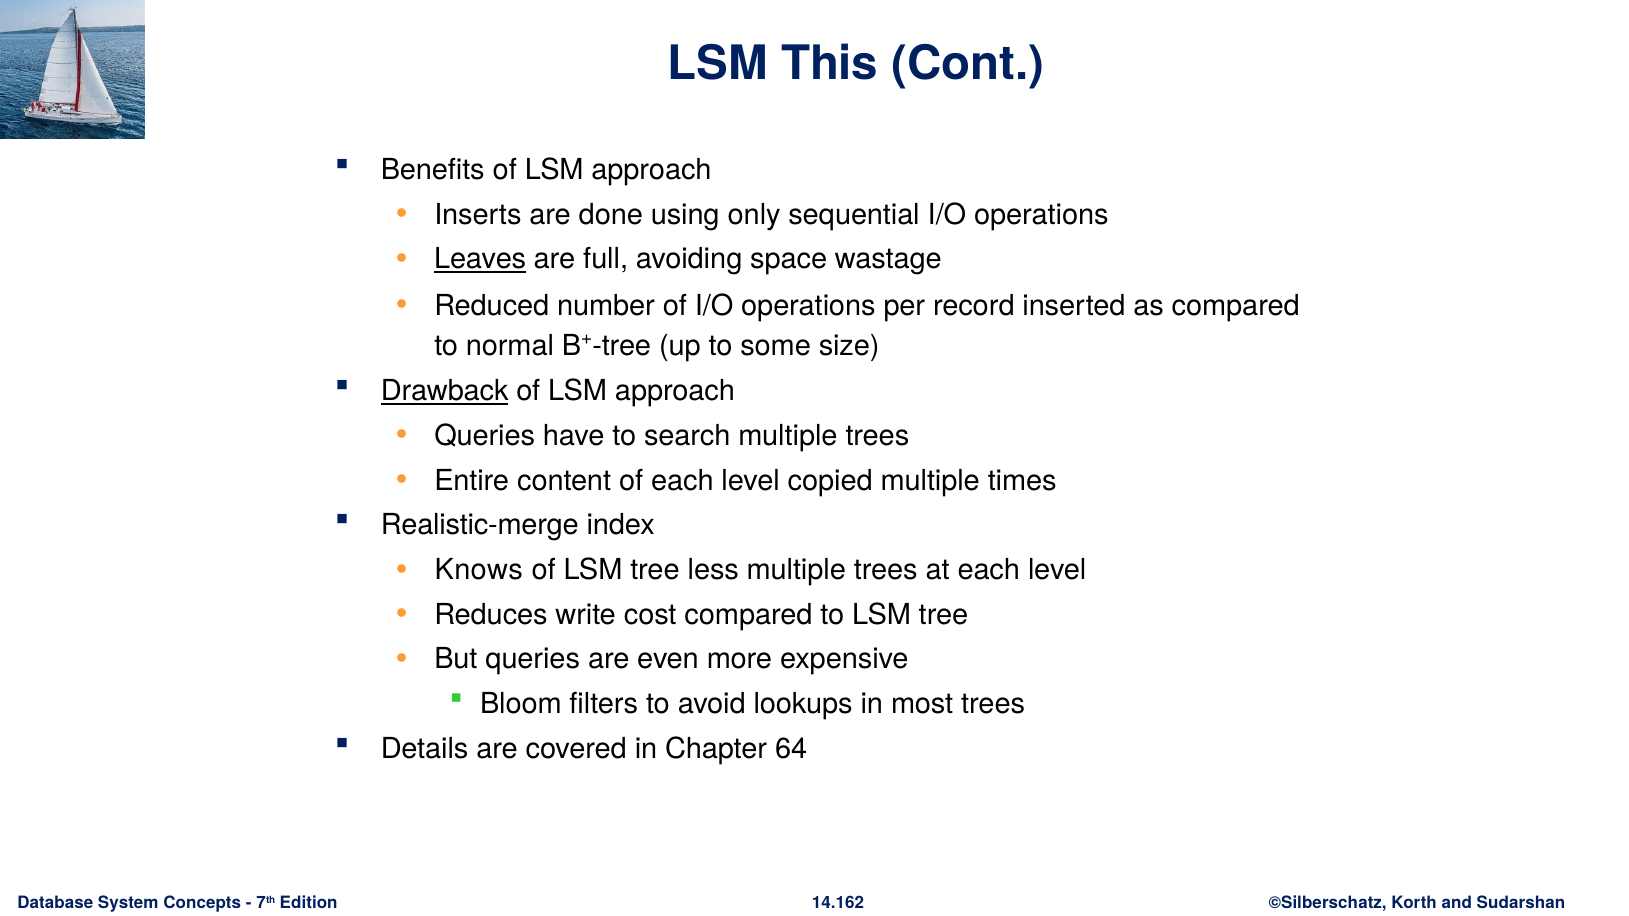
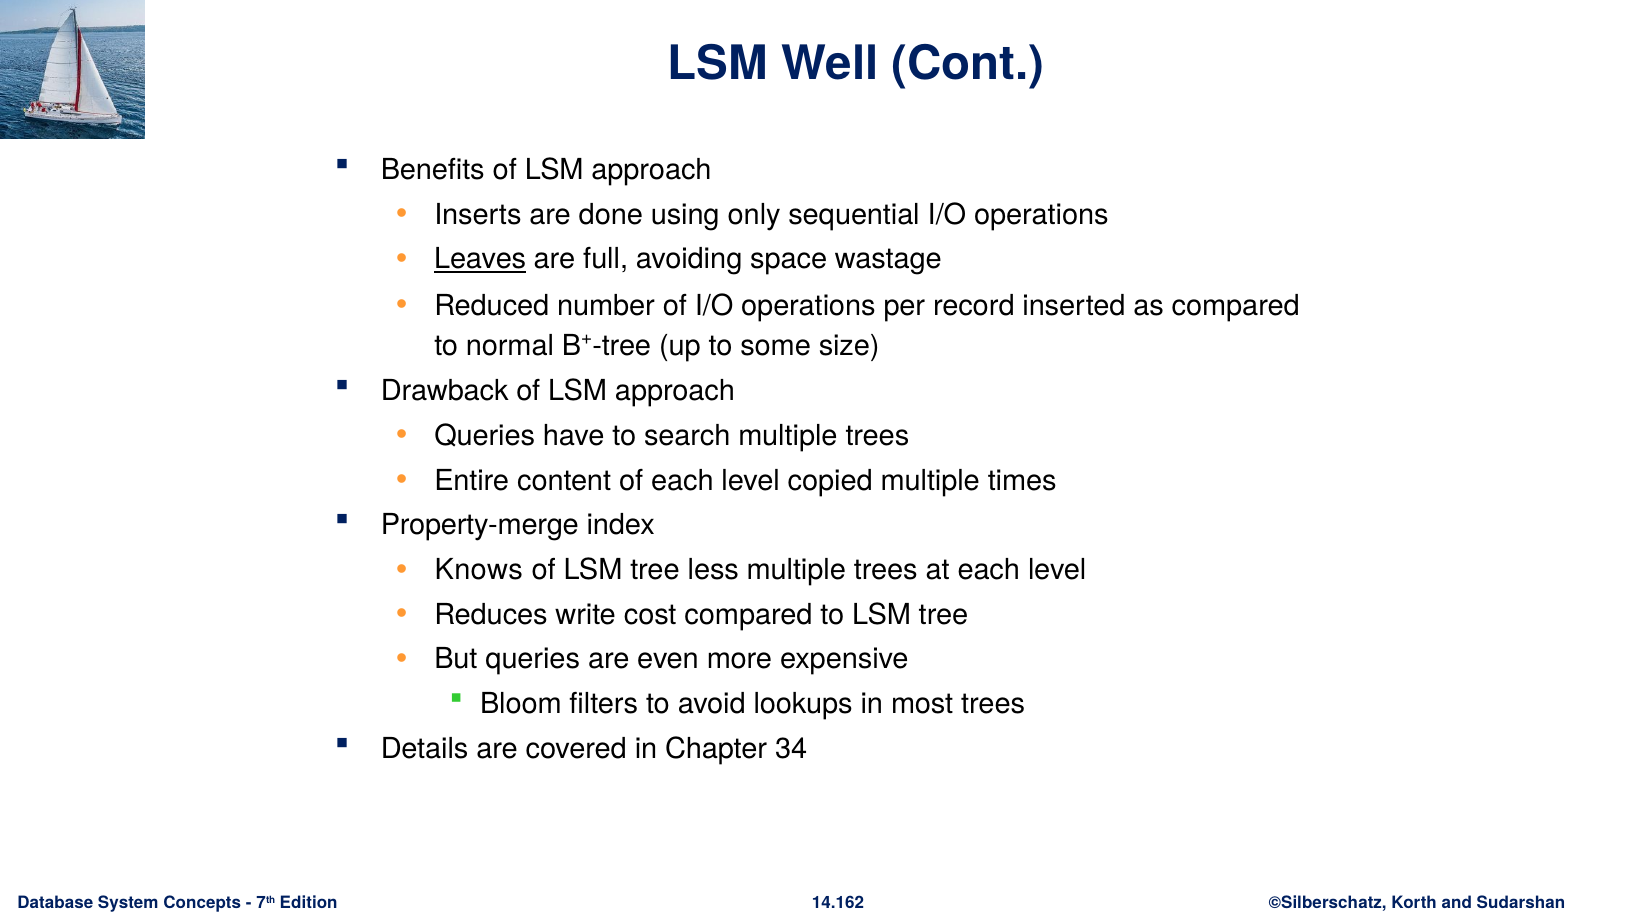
This: This -> Well (830, 64)
Drawback underline: present -> none (445, 391)
Realistic-merge: Realistic-merge -> Property-merge (480, 526)
64: 64 -> 34 (791, 749)
